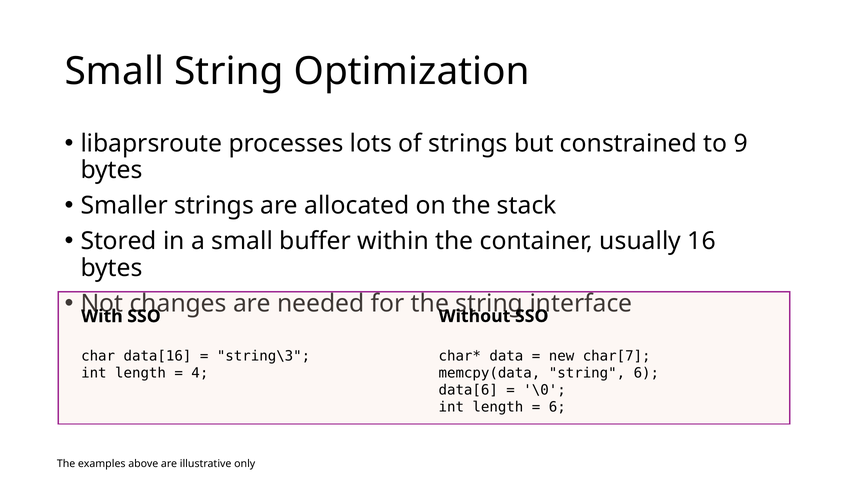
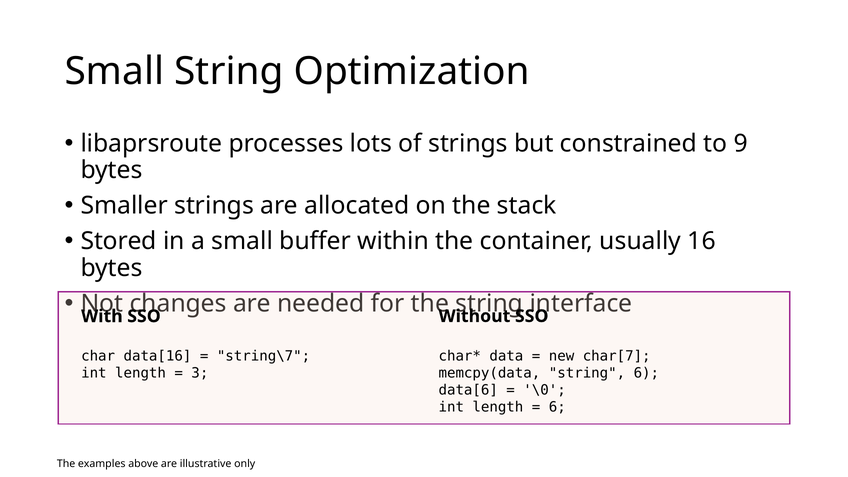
string\3: string\3 -> string\7 (264, 356)
4: 4 -> 3 (200, 373)
